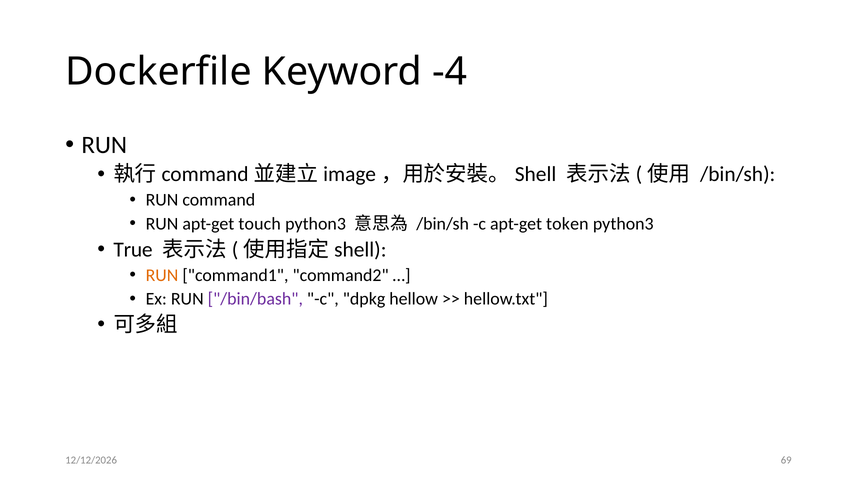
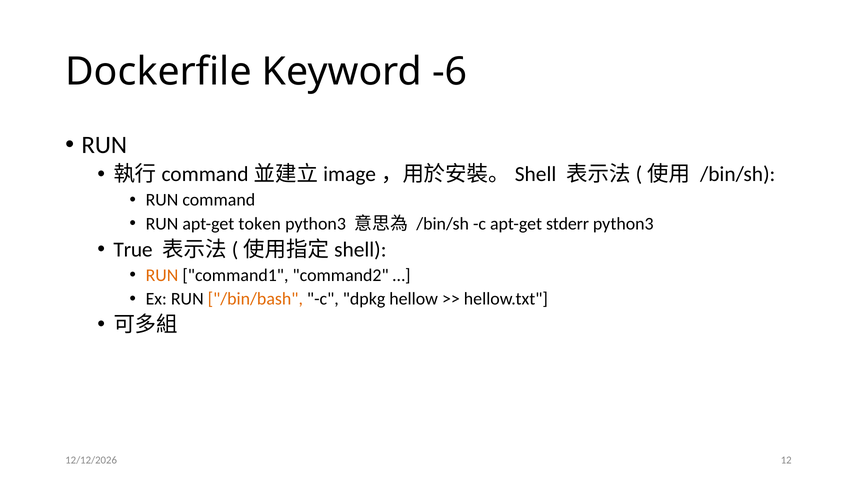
-4: -4 -> -6 (450, 72)
touch: touch -> token (260, 224)
token: token -> stderr (567, 224)
/bin/bash colour: purple -> orange (255, 299)
69: 69 -> 12 (786, 460)
